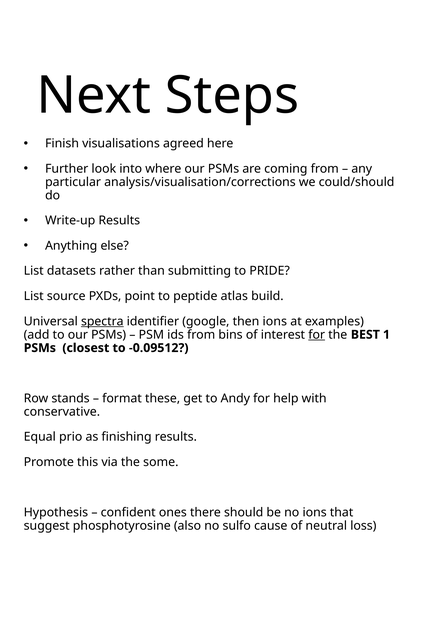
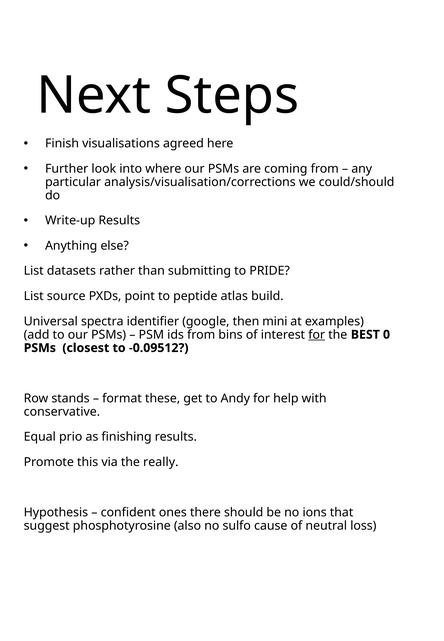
spectra underline: present -> none (102, 321)
then ions: ions -> mini (275, 321)
1: 1 -> 0 (386, 335)
some: some -> really (161, 462)
